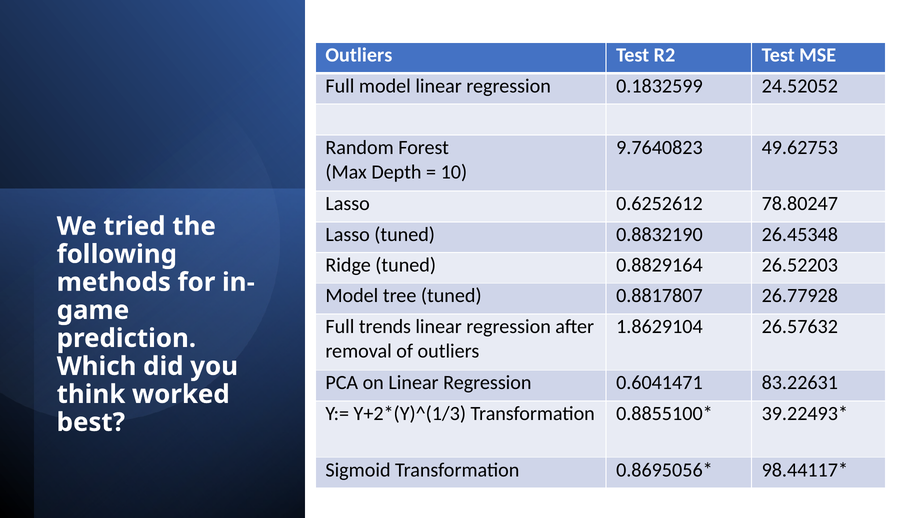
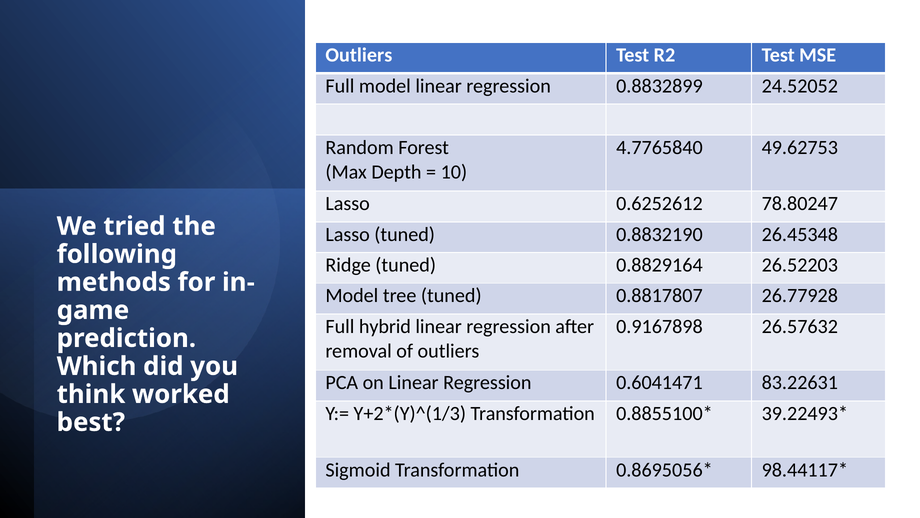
0.1832599: 0.1832599 -> 0.8832899 (659, 86)
9.7640823: 9.7640823 -> 4.7765840 (659, 147)
trends: trends -> hybrid (385, 326)
1.8629104: 1.8629104 -> 0.9167898 (659, 326)
